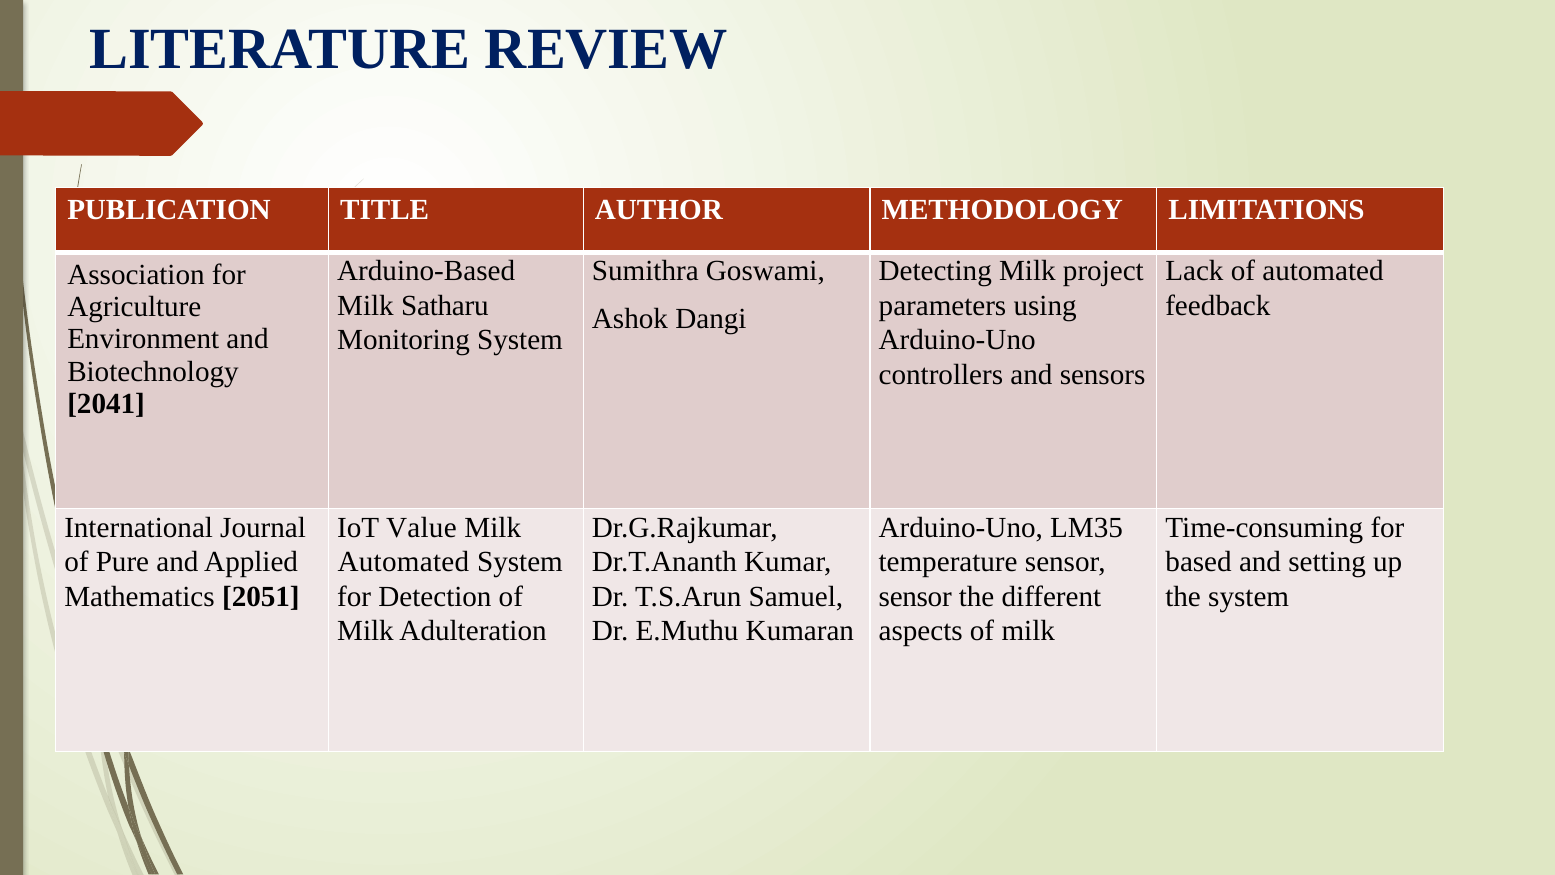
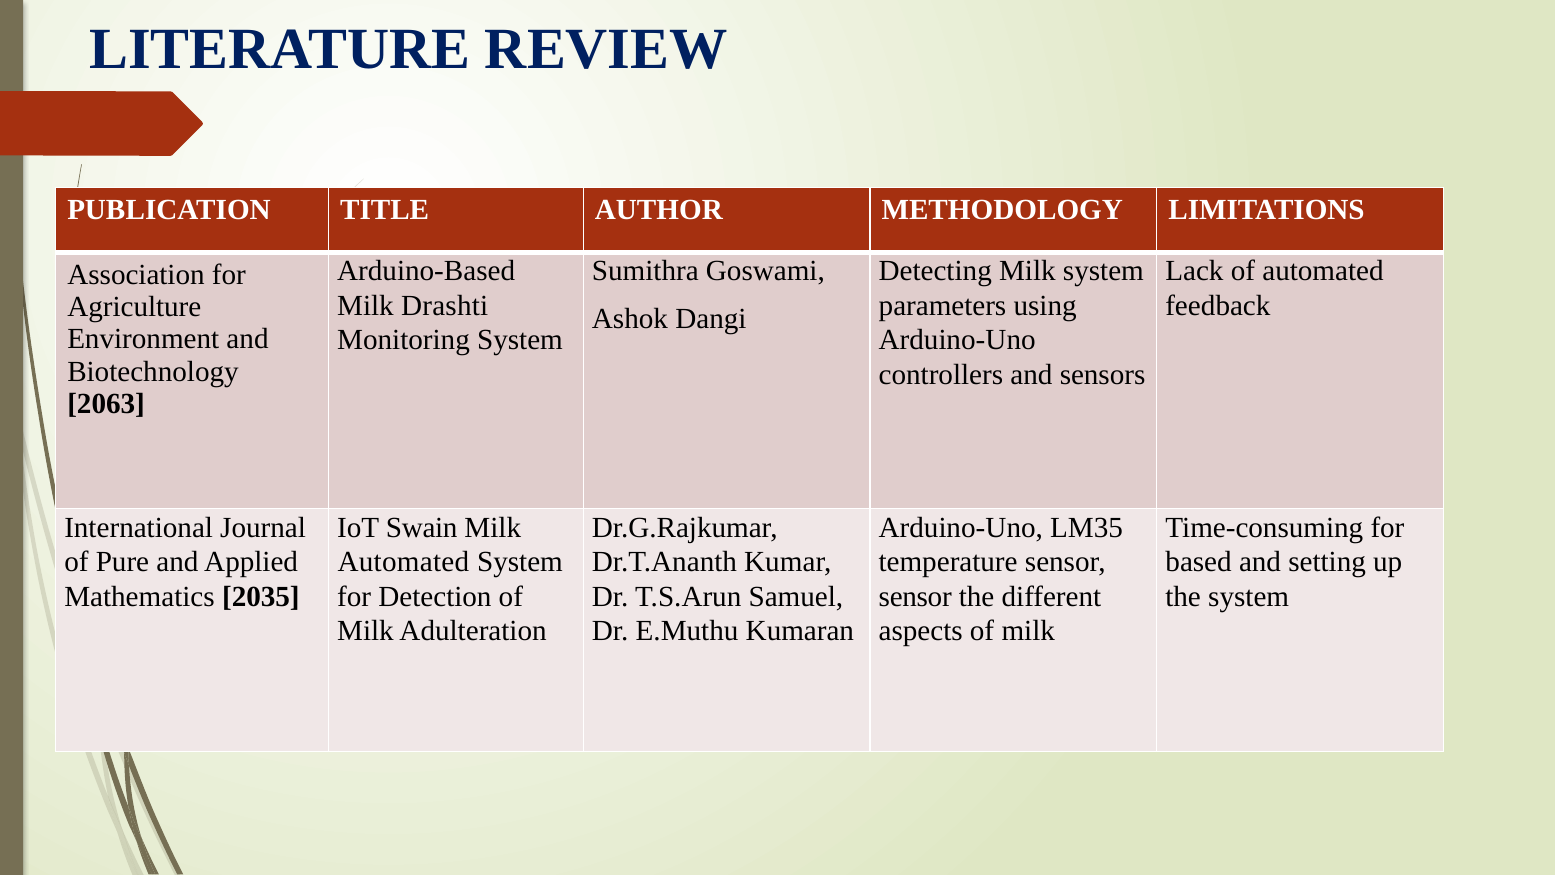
Milk project: project -> system (1103, 271)
Satharu: Satharu -> Drashti (445, 305)
2041: 2041 -> 2063 (106, 404)
Value: Value -> Swain (422, 527)
2051: 2051 -> 2035 (261, 596)
